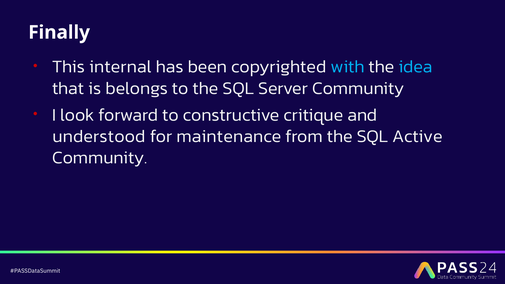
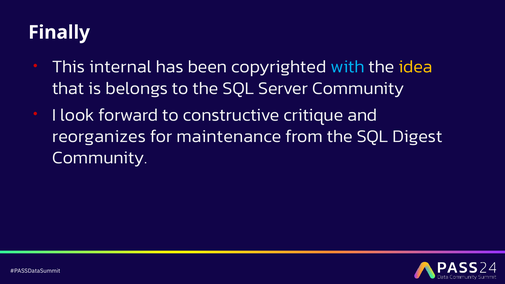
idea colour: light blue -> yellow (415, 67)
understood: understood -> reorganizes (99, 136)
Active: Active -> Digest (417, 136)
